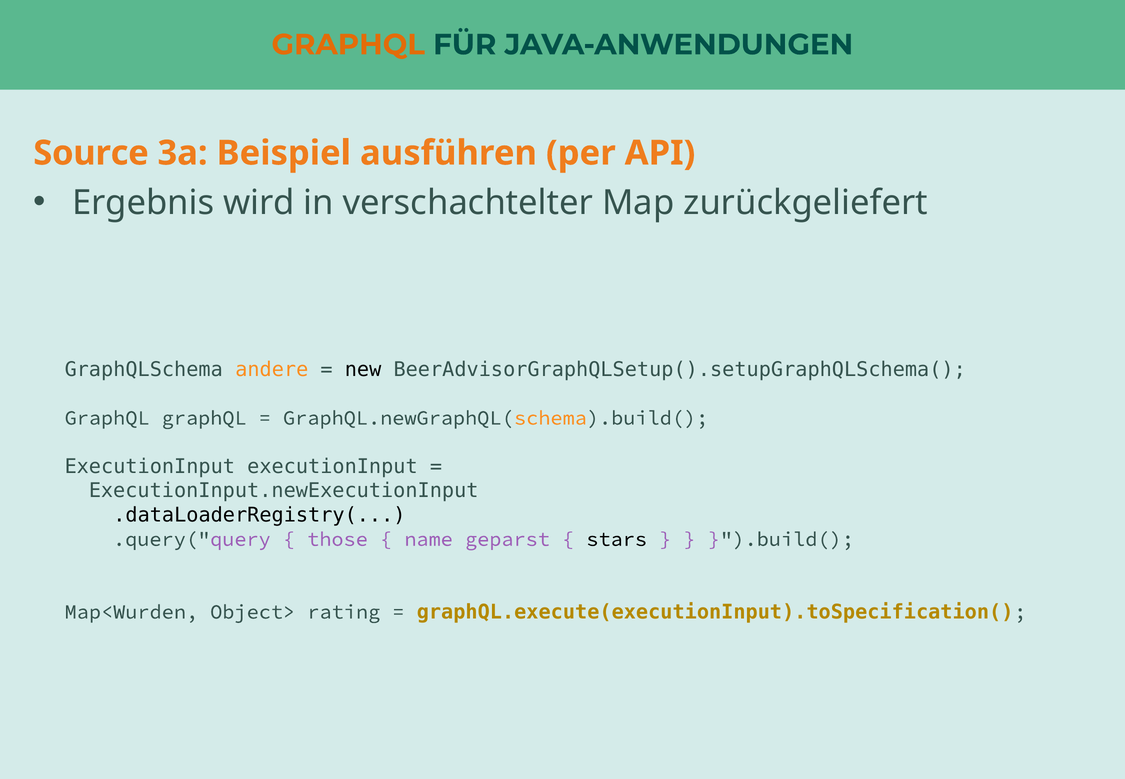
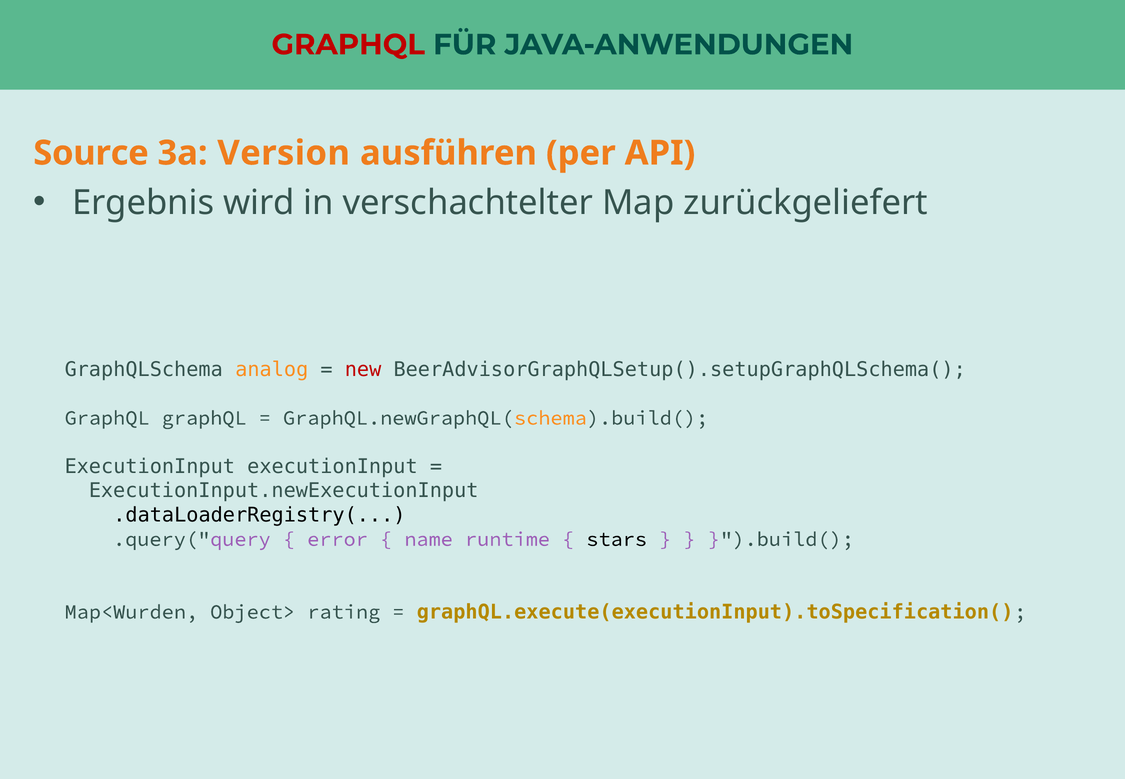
GRAPHQL colour: orange -> red (348, 45)
Beispiel: Beispiel -> Version (284, 153)
andere: andere -> analog (272, 369)
new colour: black -> red (363, 369)
those: those -> error (338, 539)
geparst: geparst -> runtime (507, 539)
